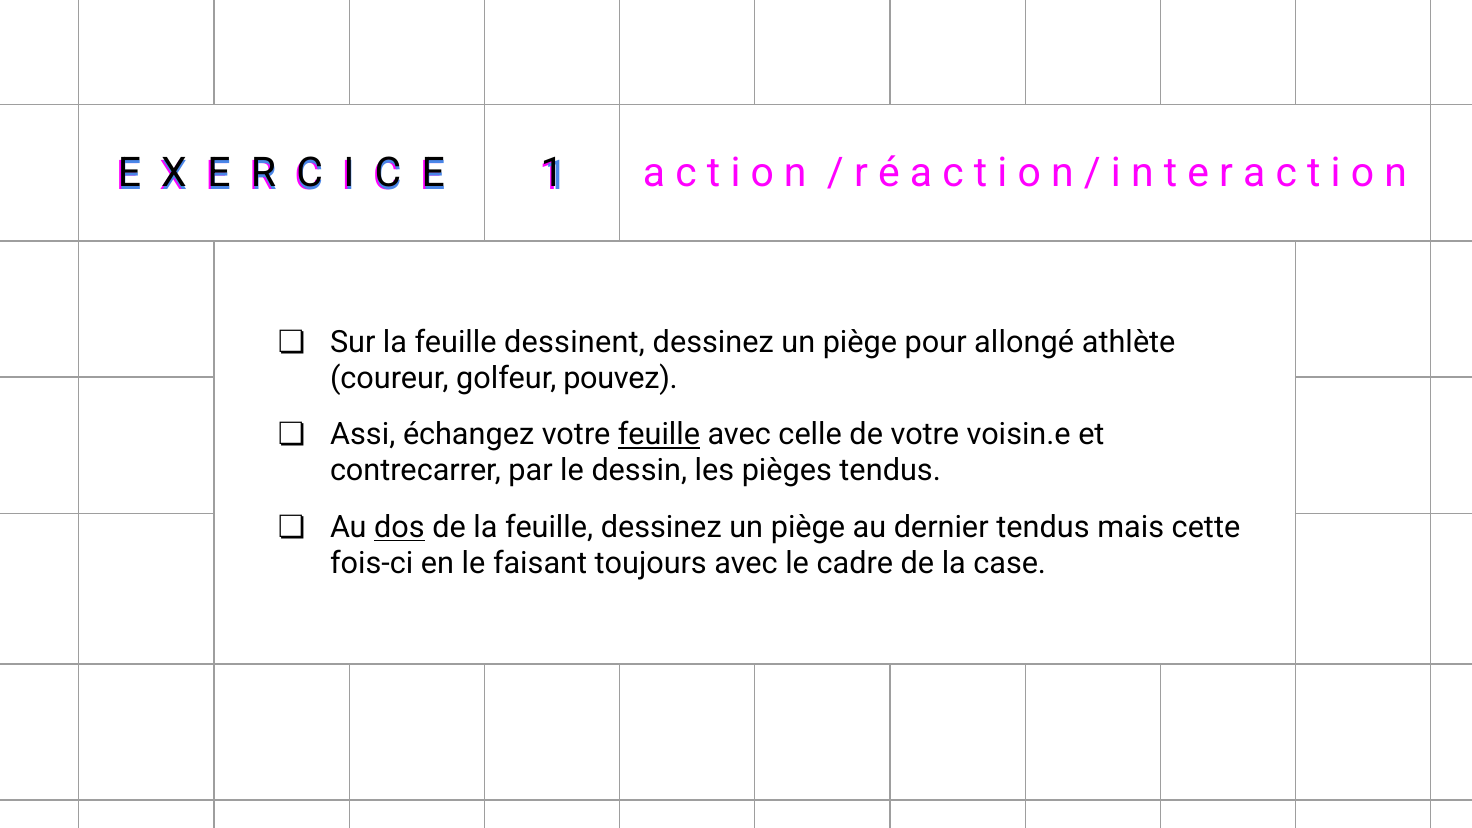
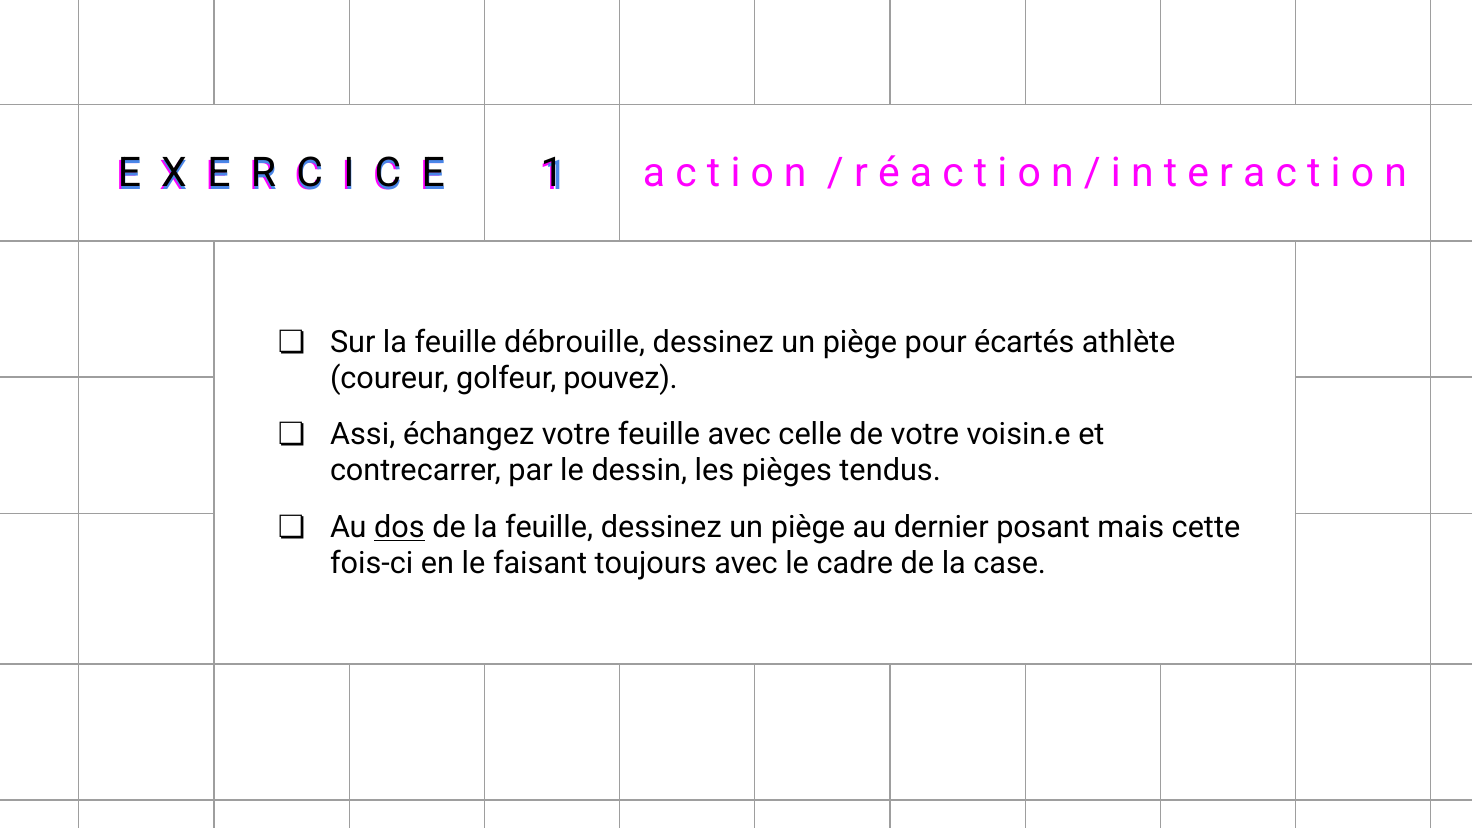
dessinent: dessinent -> débrouille (575, 342)
allongé: allongé -> écartés (1024, 342)
feuille underline: present -> none (659, 435)
dernier tendus: tendus -> posant (1043, 527)
